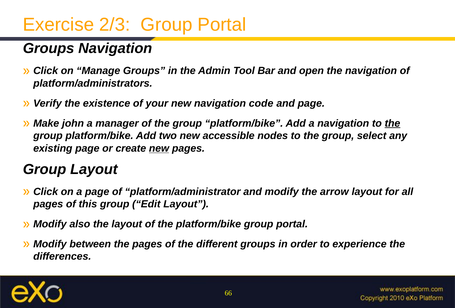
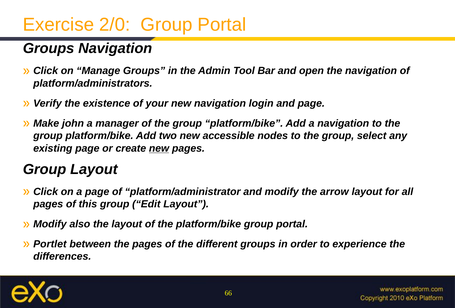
2/3: 2/3 -> 2/0 (115, 25)
code: code -> login (261, 103)
the underline: present -> none (392, 123)
Modify: Modify -> Portlet (50, 244)
